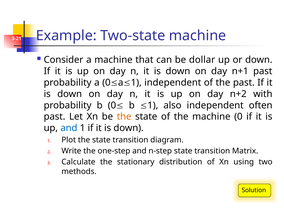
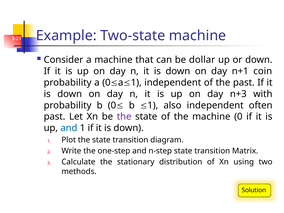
n+1 past: past -> coin (263, 71)
n+2: n+2 -> n+3 (238, 94)
the colour: orange -> purple (124, 117)
